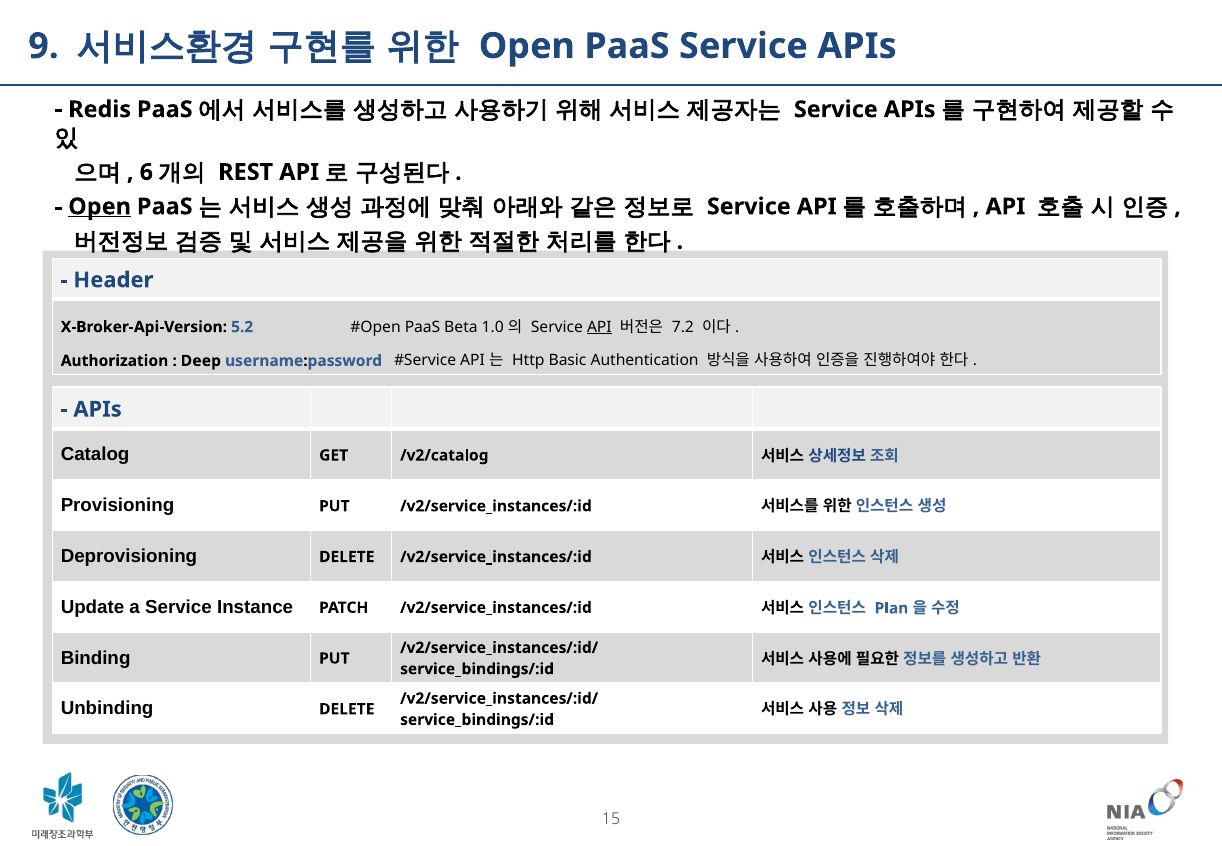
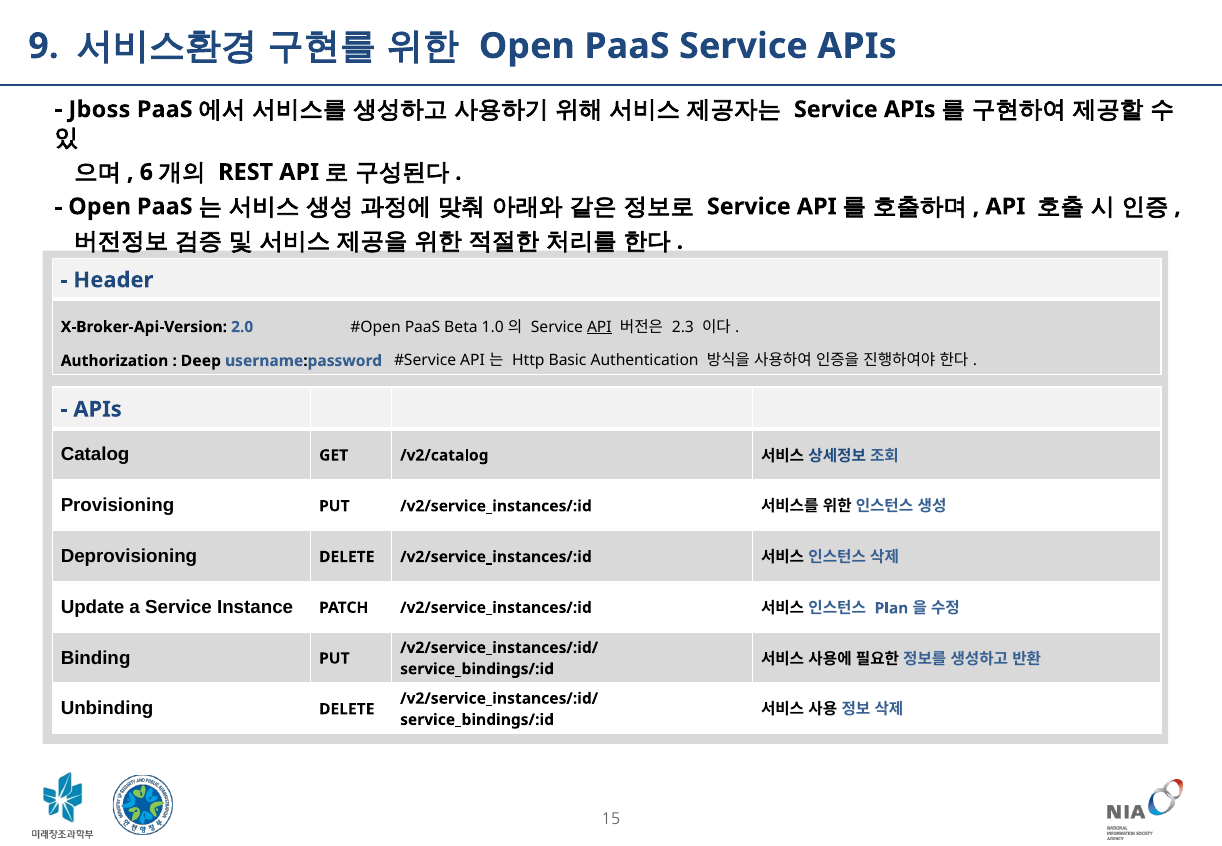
Redis: Redis -> Jboss (99, 109)
Open underline: present -> none (100, 207)
5.2: 5.2 -> 2.0 (242, 327)
7.2: 7.2 -> 2.3 (683, 327)
